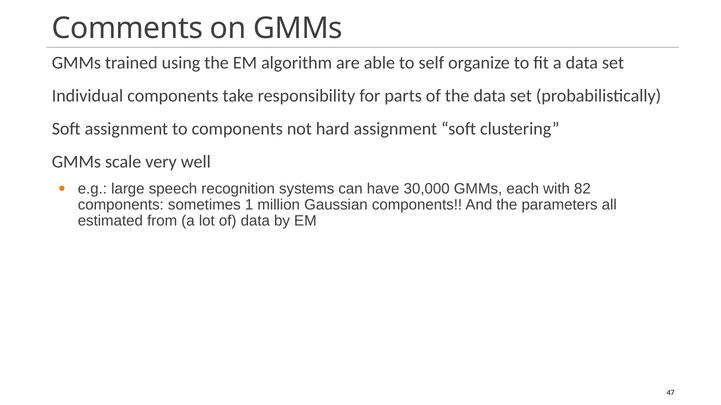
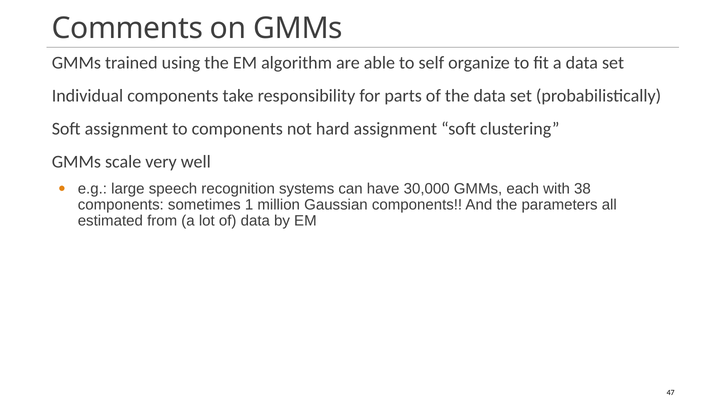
82: 82 -> 38 (582, 189)
